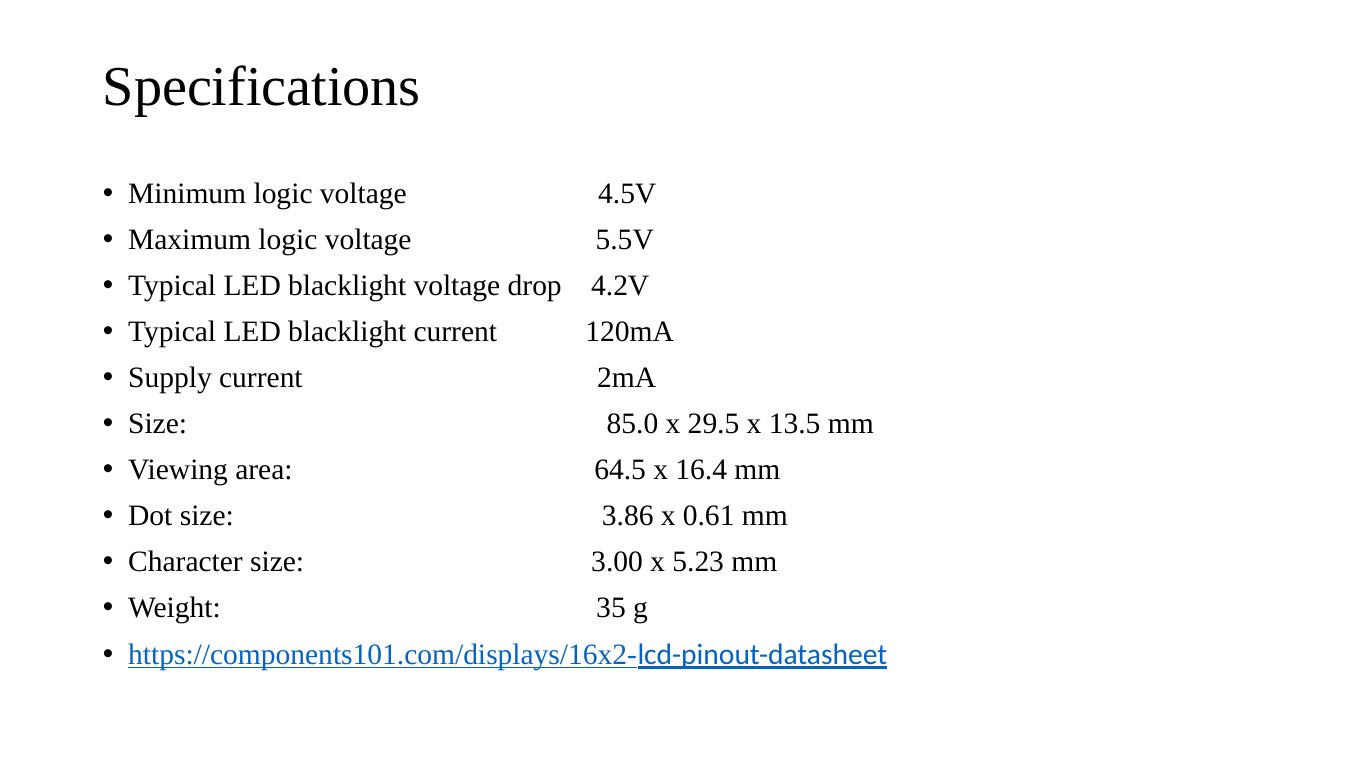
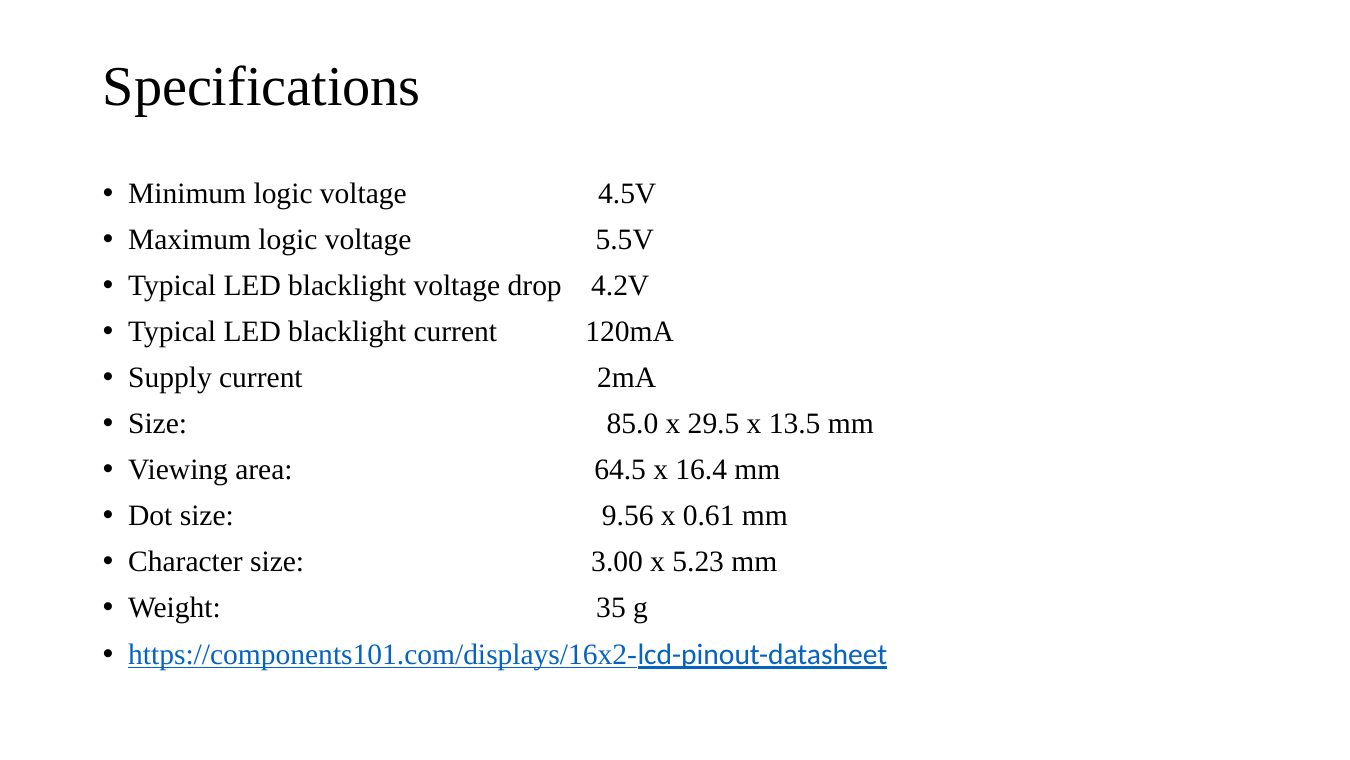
3.86: 3.86 -> 9.56 (628, 516)
